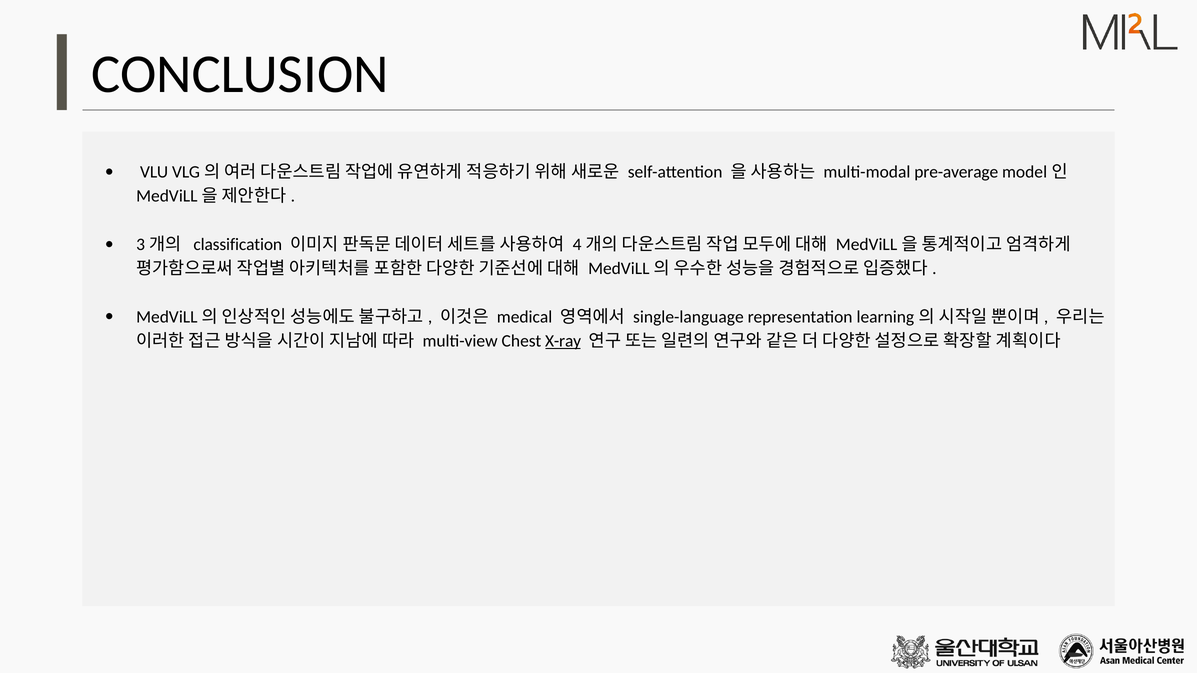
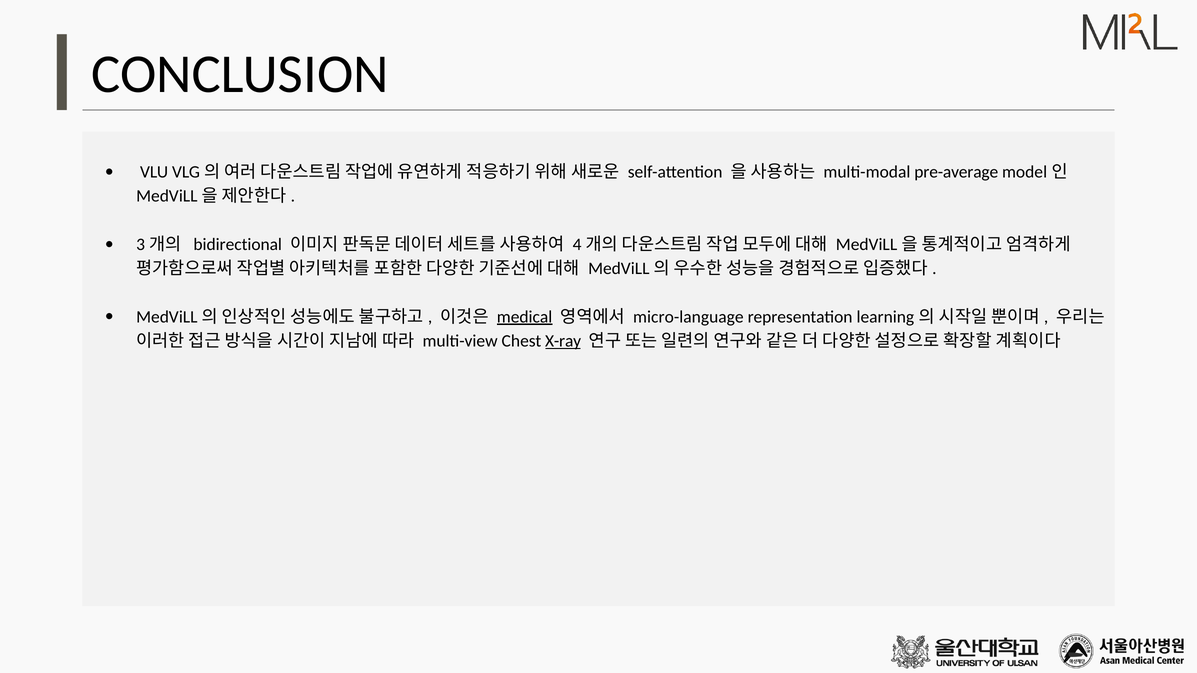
classification: classification -> bidirectional (238, 244)
medical underline: none -> present (525, 317)
single-language: single-language -> micro-language (688, 317)
